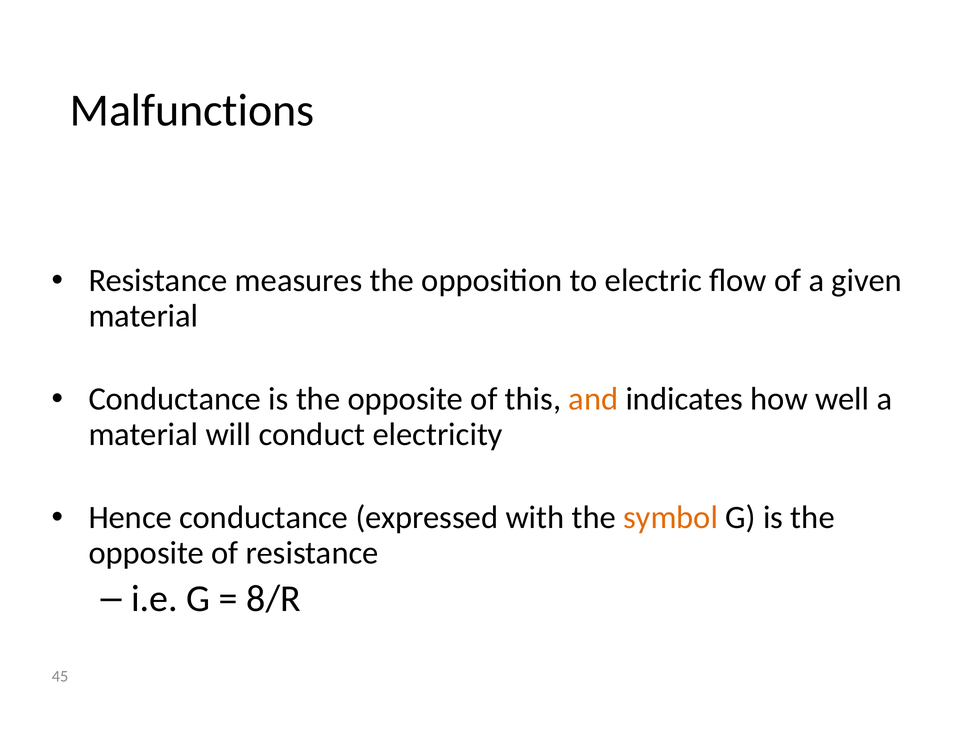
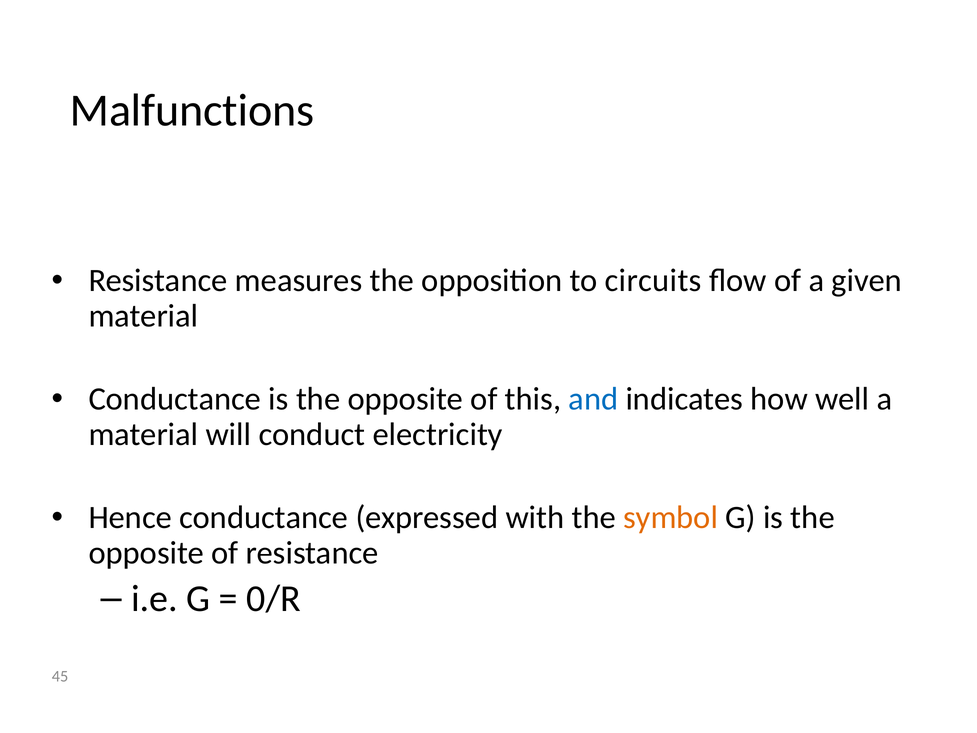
electric: electric -> circuits (653, 281)
and colour: orange -> blue (593, 399)
8/R: 8/R -> 0/R (274, 598)
